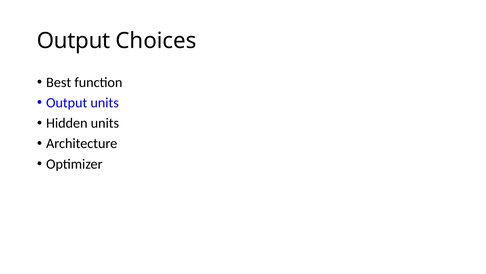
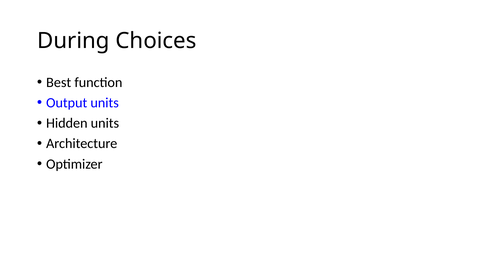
Output: Output -> During (73, 41)
